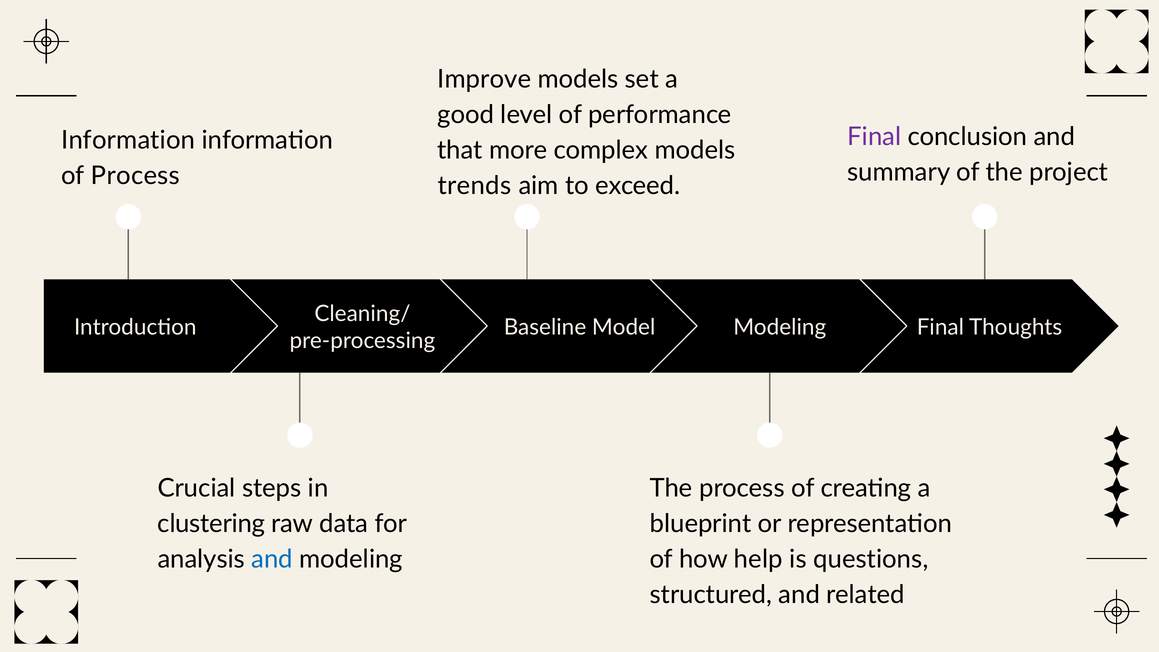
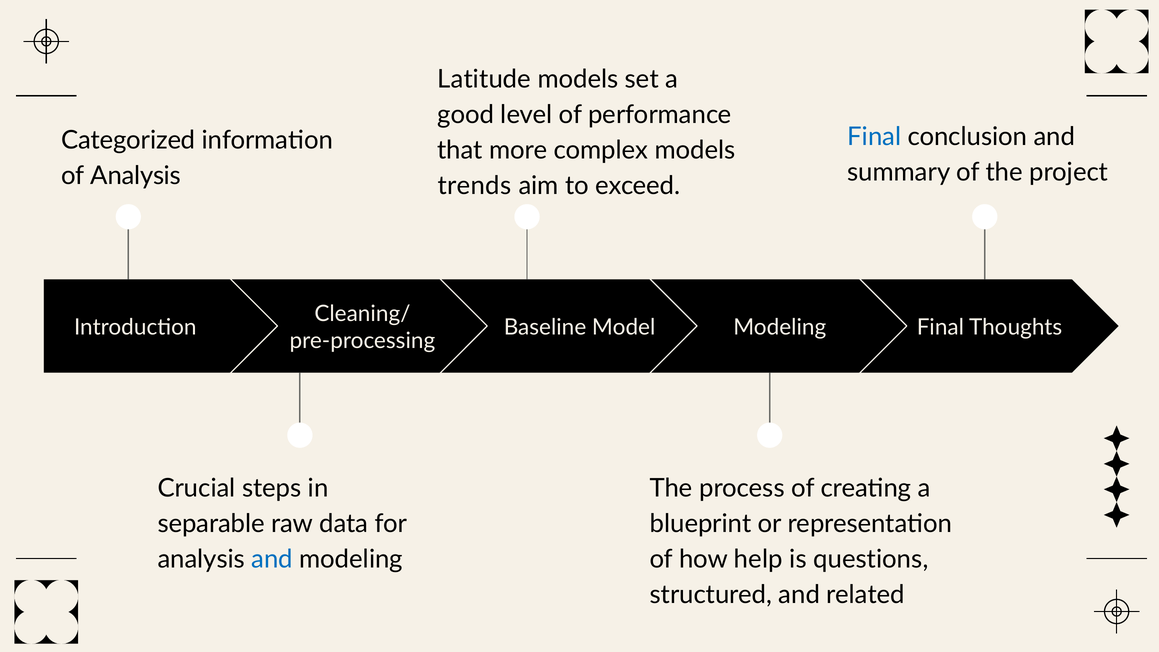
Improve: Improve -> Latitude (484, 79)
Final colour: purple -> blue (874, 137)
Information: Information -> Categorized (128, 140)
of Process: Process -> Analysis (136, 176)
clustering: clustering -> separable (211, 524)
